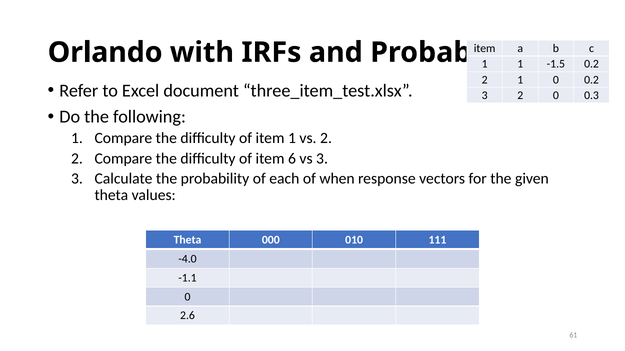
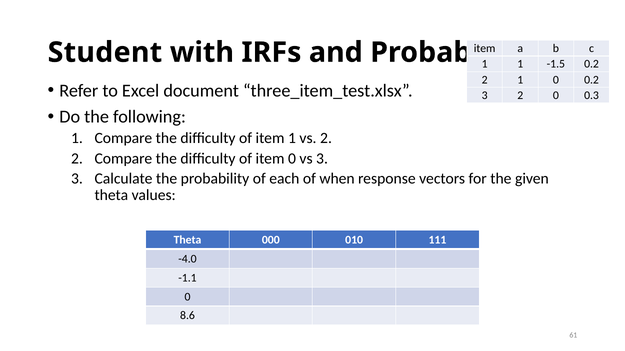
Orlando: Orlando -> Student (105, 53)
item 6: 6 -> 0 (292, 159)
2.6: 2.6 -> 8.6 (187, 316)
